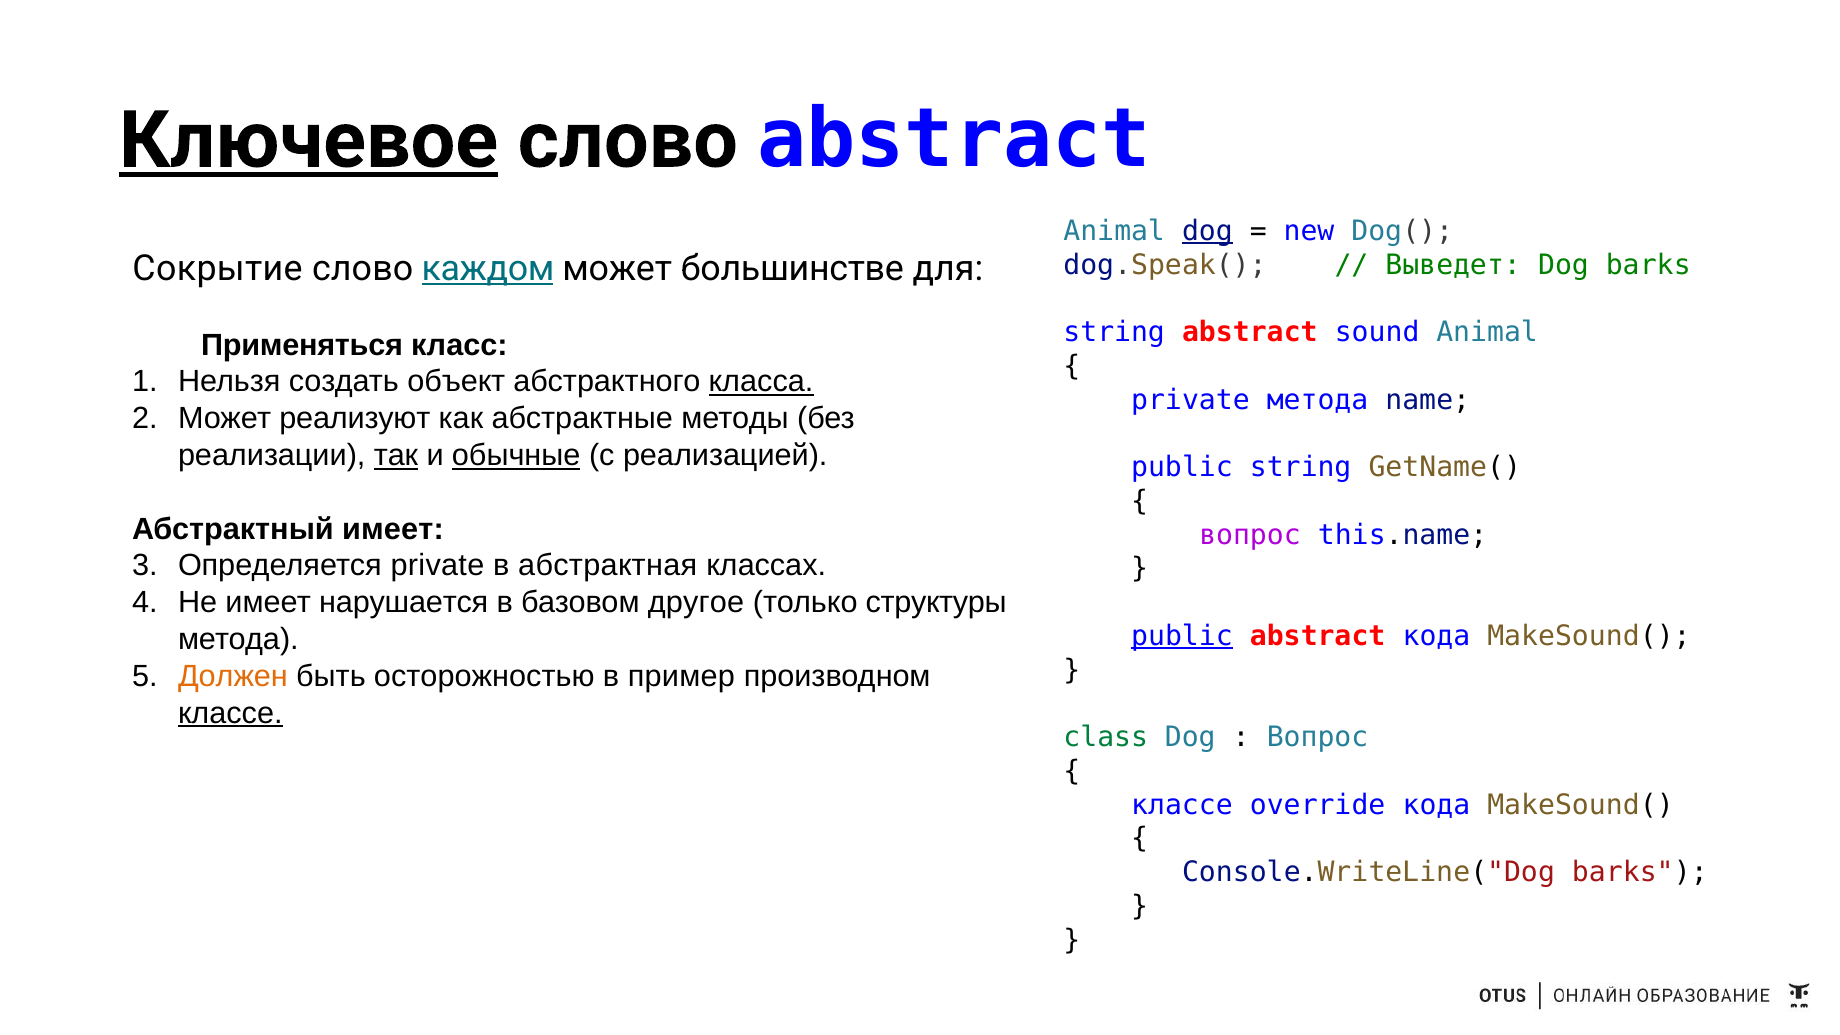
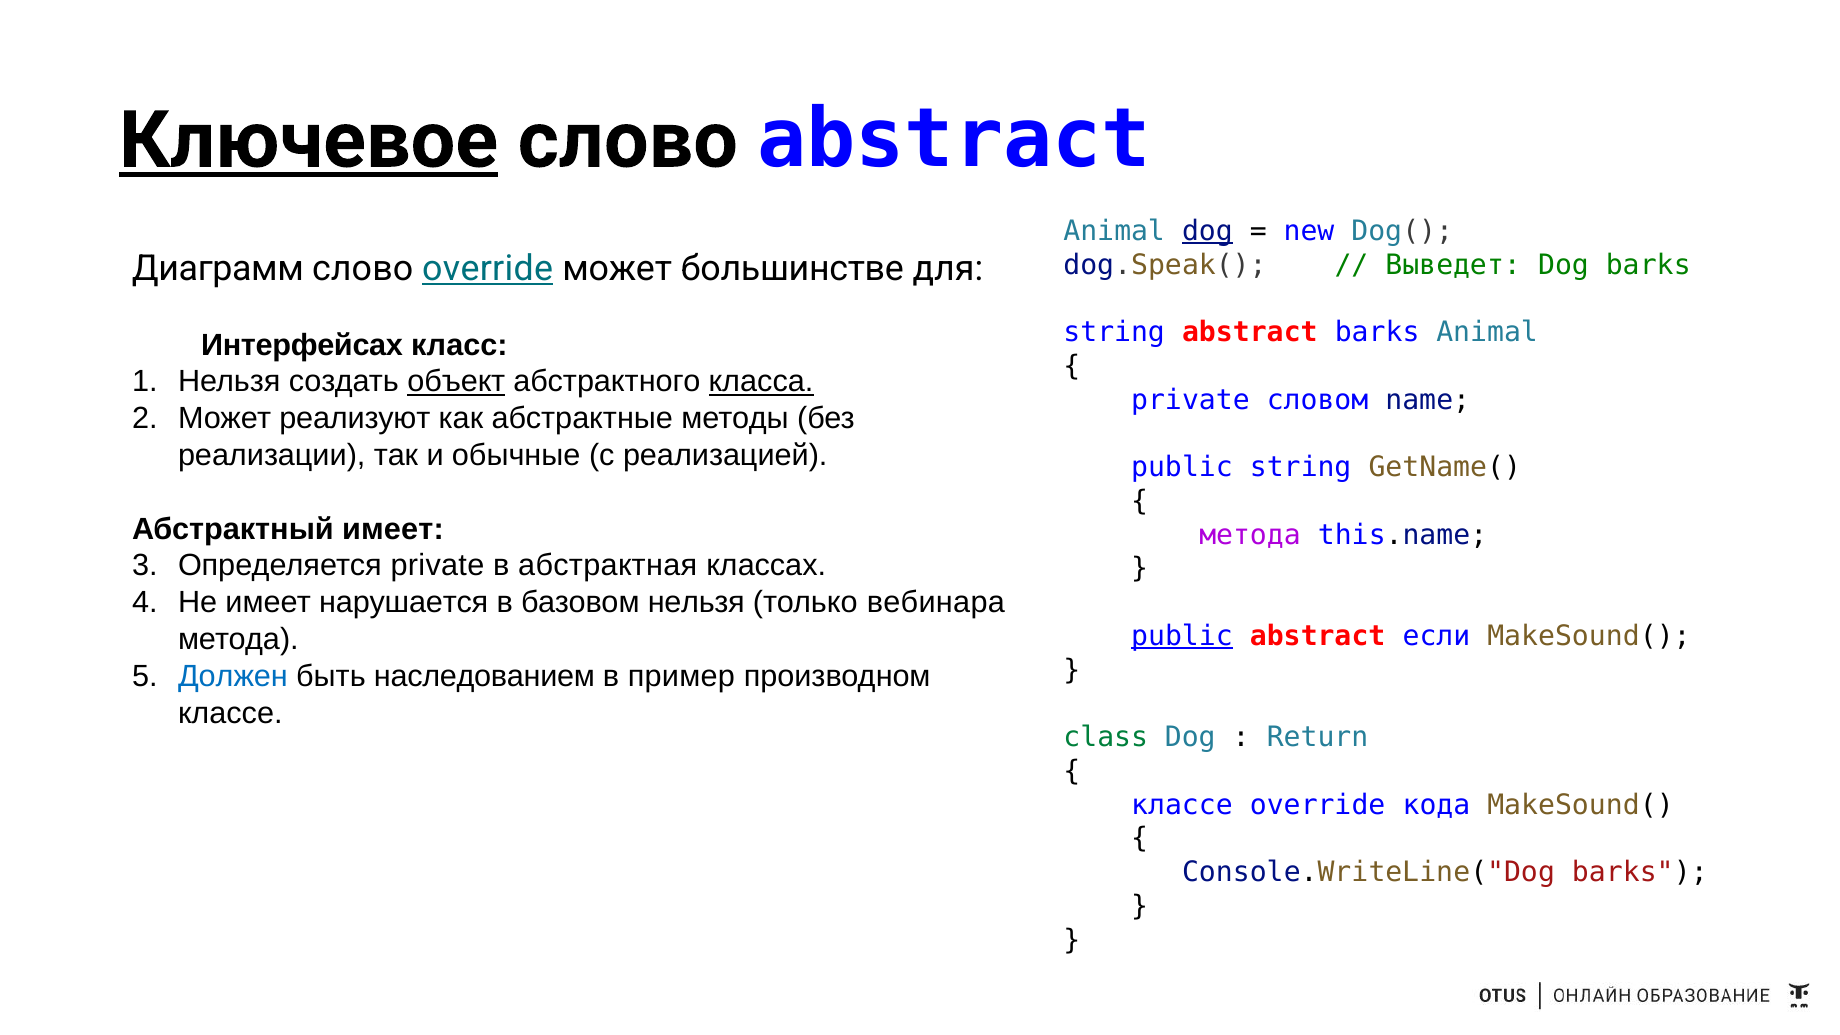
Сокрытие: Сокрытие -> Диаграмм (218, 269)
слово каждом: каждом -> override (488, 269)
abstract sound: sound -> barks (1377, 332)
Применяться: Применяться -> Интерфейсах (302, 345)
объект underline: none -> present (456, 382)
private метода: метода -> словом (1318, 400)
так underline: present -> none (396, 455)
обычные underline: present -> none (516, 455)
вопрос: вопрос -> метода (1250, 535)
базовом другое: другое -> нельзя (696, 603)
структуры: структуры -> вебинара (936, 603)
abstract кода: кода -> если (1436, 636)
Должен colour: orange -> blue (233, 676)
осторожностью: осторожностью -> наследованием (484, 676)
классе underline: present -> none (230, 713)
Вопрос: Вопрос -> Return (1318, 737)
